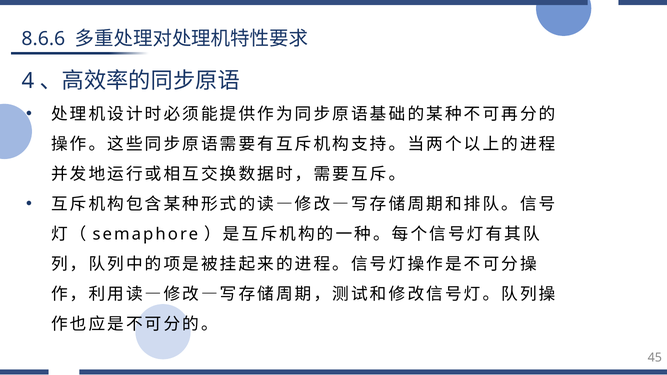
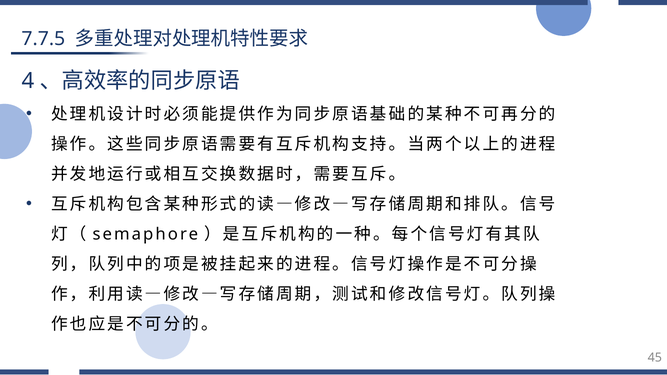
8.6.6: 8.6.6 -> 7.7.5 (43, 39)
